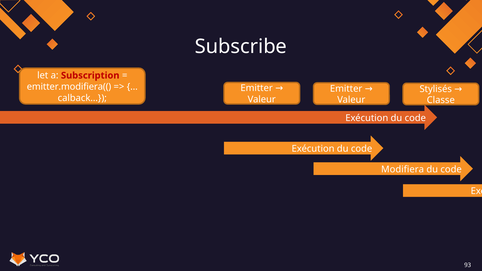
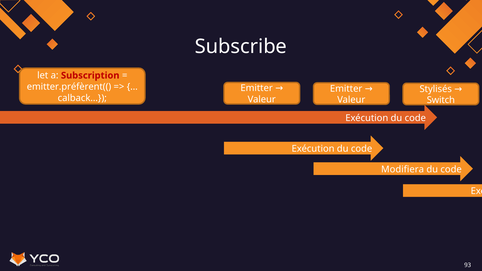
emitter.modifiera((: emitter.modifiera(( -> emitter.préfèrent(( (69, 87)
Classe: Classe -> Switch (441, 100)
